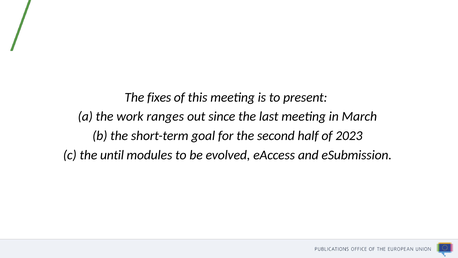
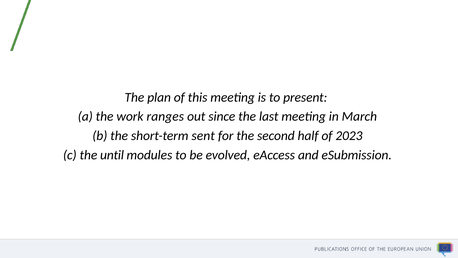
fixes: fixes -> plan (159, 97)
goal: goal -> sent (203, 136)
